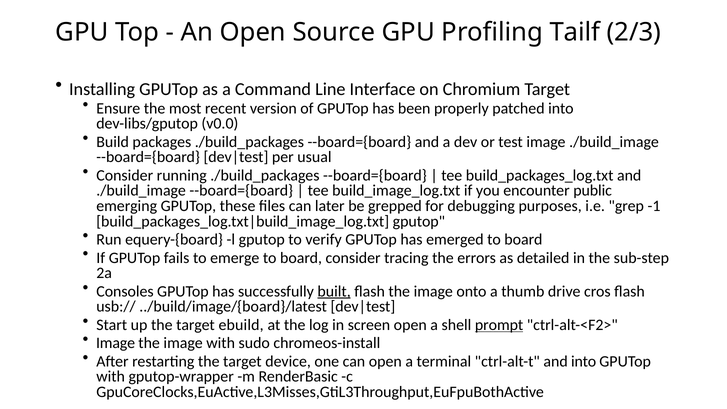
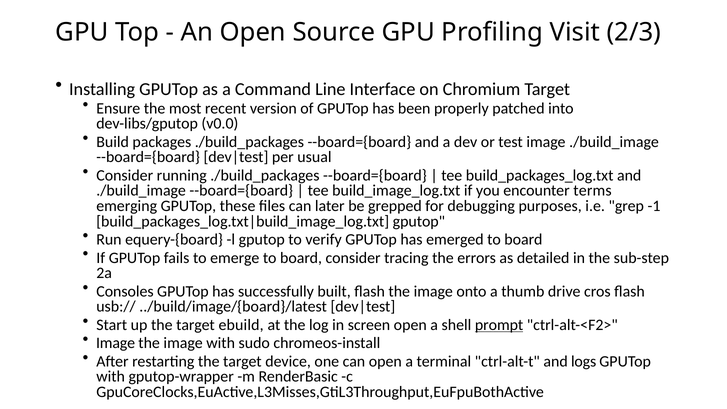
Tailf: Tailf -> Visit (575, 32)
public: public -> terms (592, 191)
built underline: present -> none (334, 291)
and into: into -> logs (584, 361)
